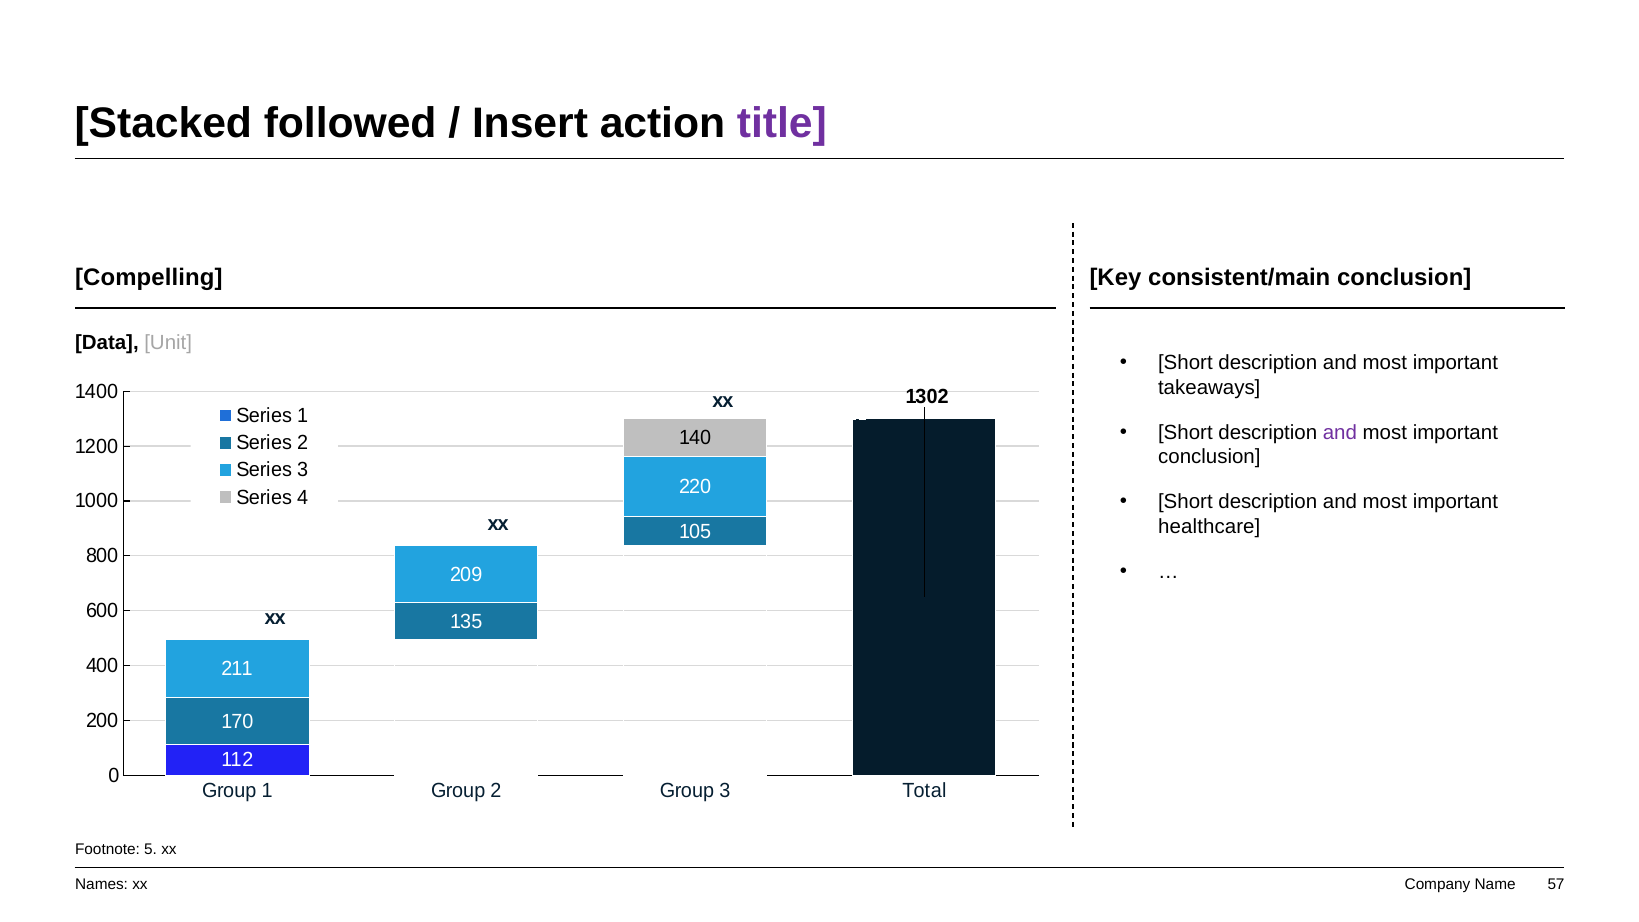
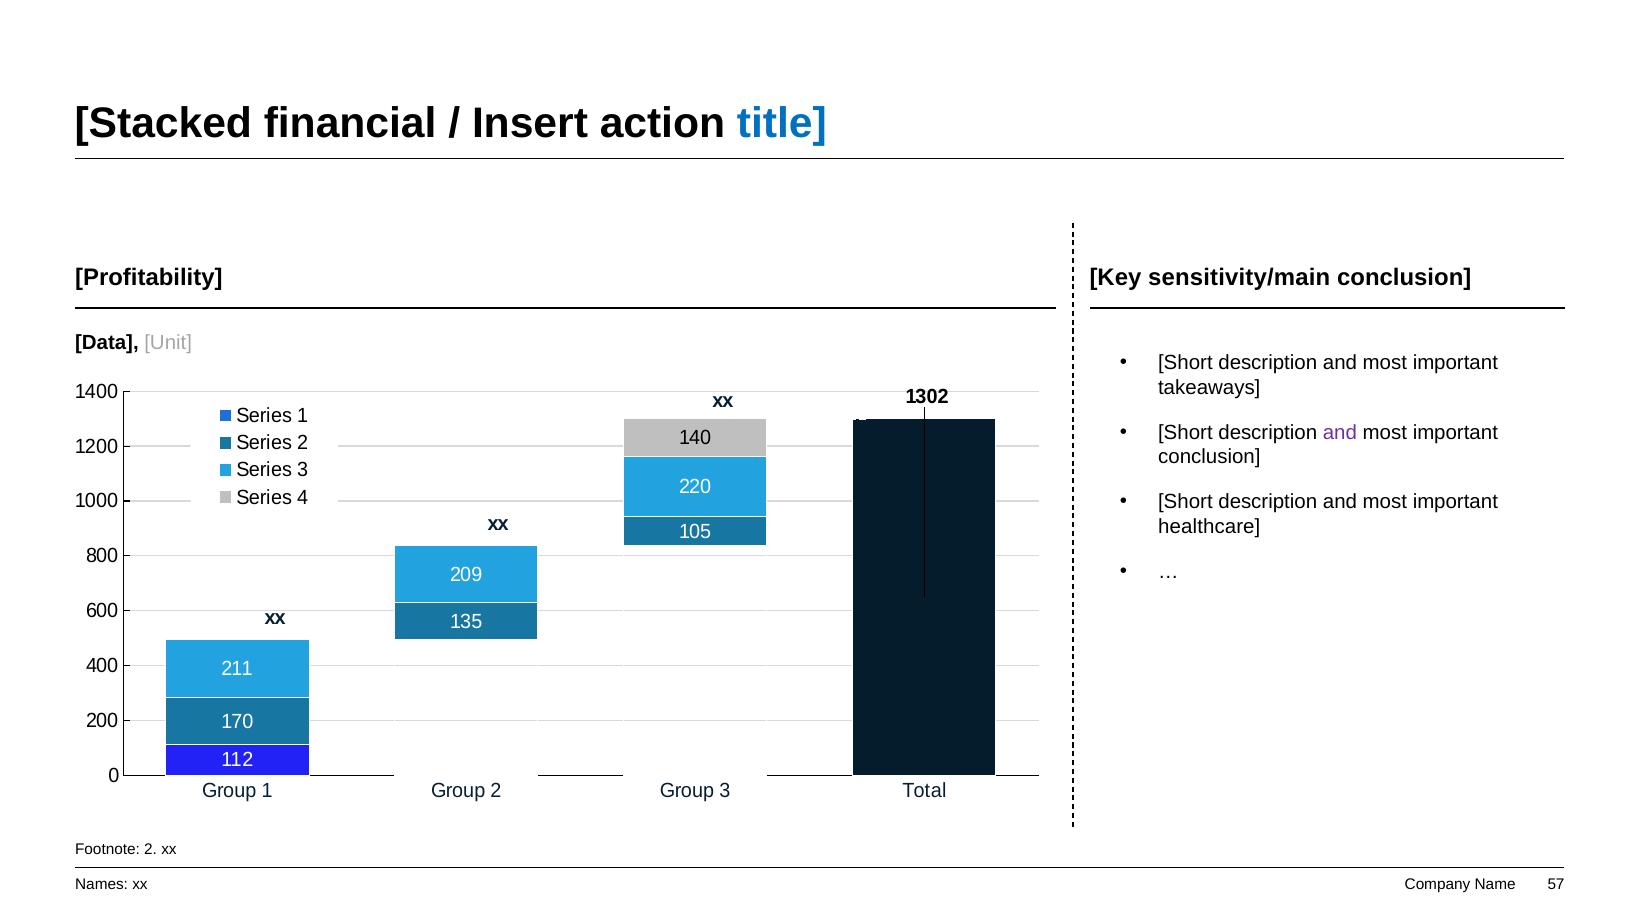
followed: followed -> financial (350, 123)
title colour: purple -> blue (782, 123)
Compelling: Compelling -> Profitability (149, 278)
consistent/main: consistent/main -> sensitivity/main (1239, 278)
Footnote 5: 5 -> 2 (151, 849)
